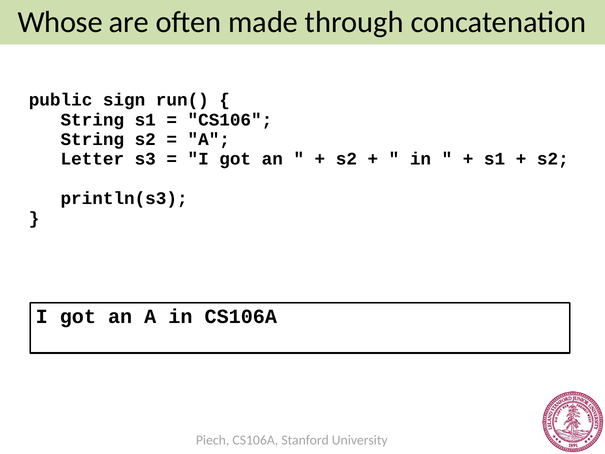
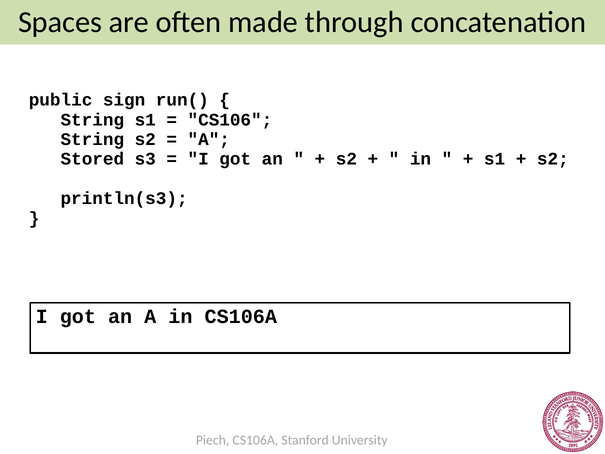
Whose: Whose -> Spaces (60, 22)
Letter: Letter -> Stored (92, 159)
